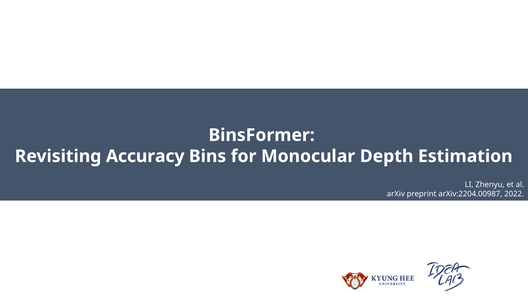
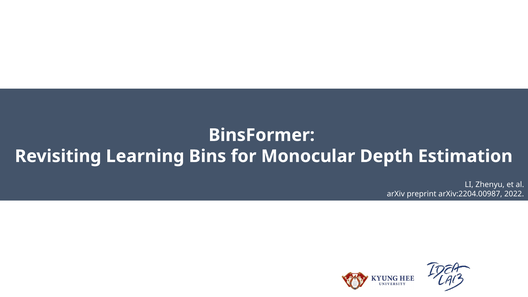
Accuracy: Accuracy -> Learning (145, 156)
